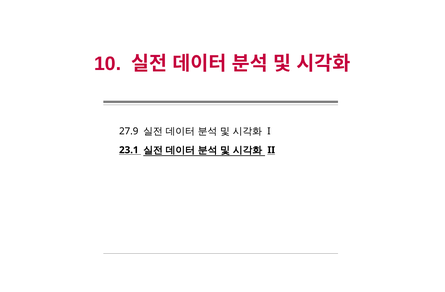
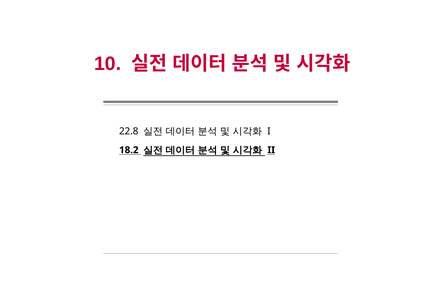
27.9: 27.9 -> 22.8 (129, 132)
23.1: 23.1 -> 18.2 (129, 150)
